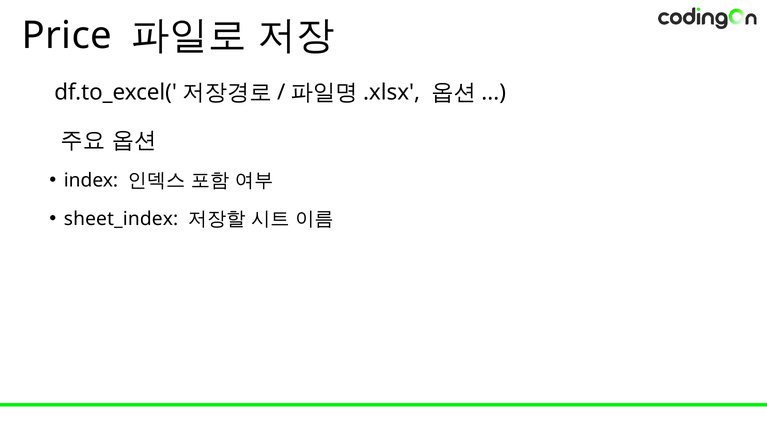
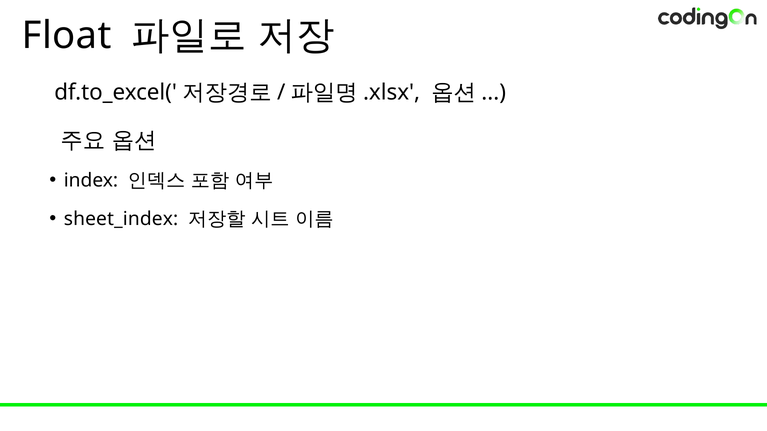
Price: Price -> Float (67, 36)
